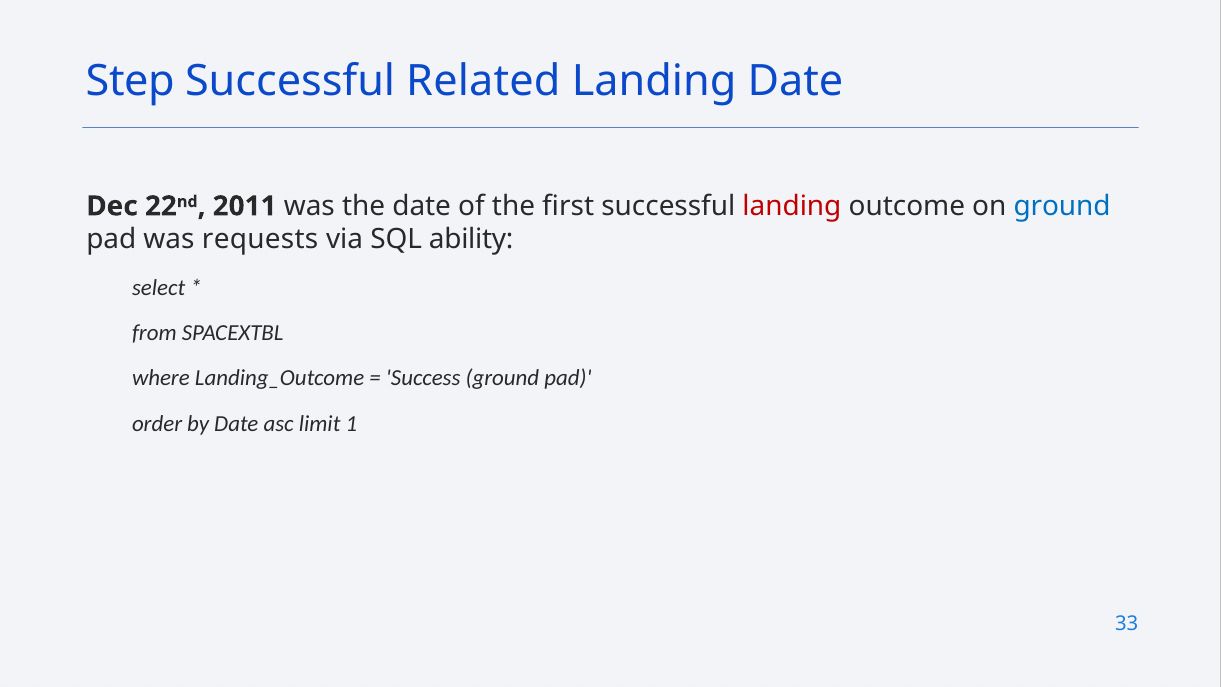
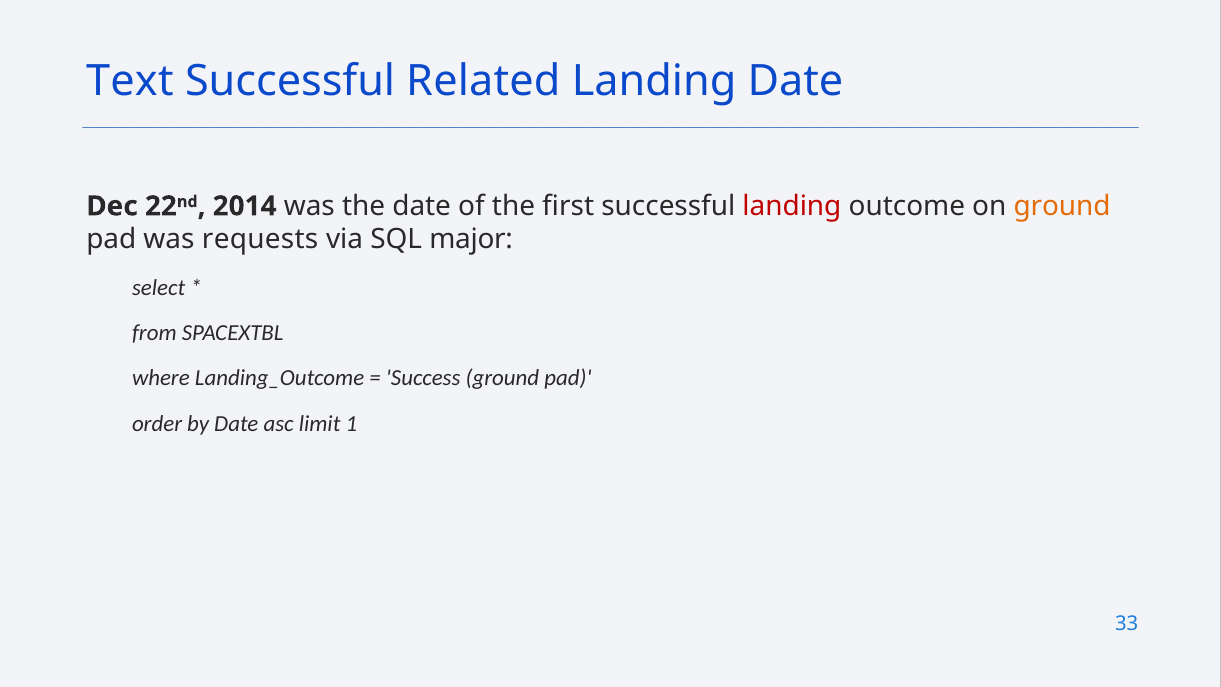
Step: Step -> Text (130, 82)
2011: 2011 -> 2014 (245, 206)
ground colour: blue -> orange (1062, 206)
ability: ability -> major (471, 240)
